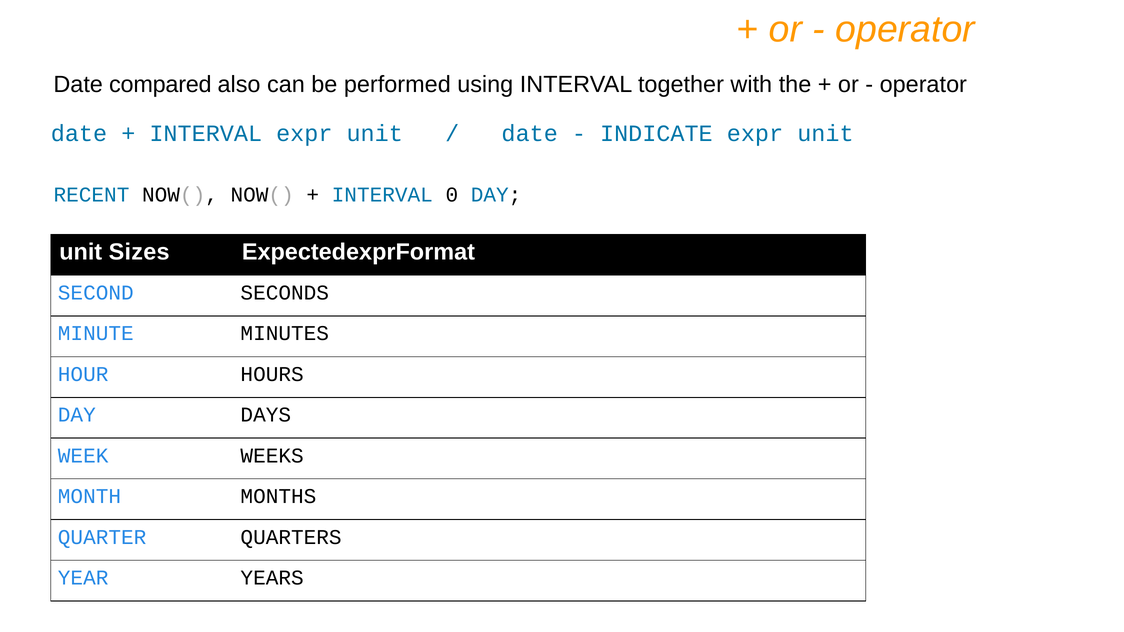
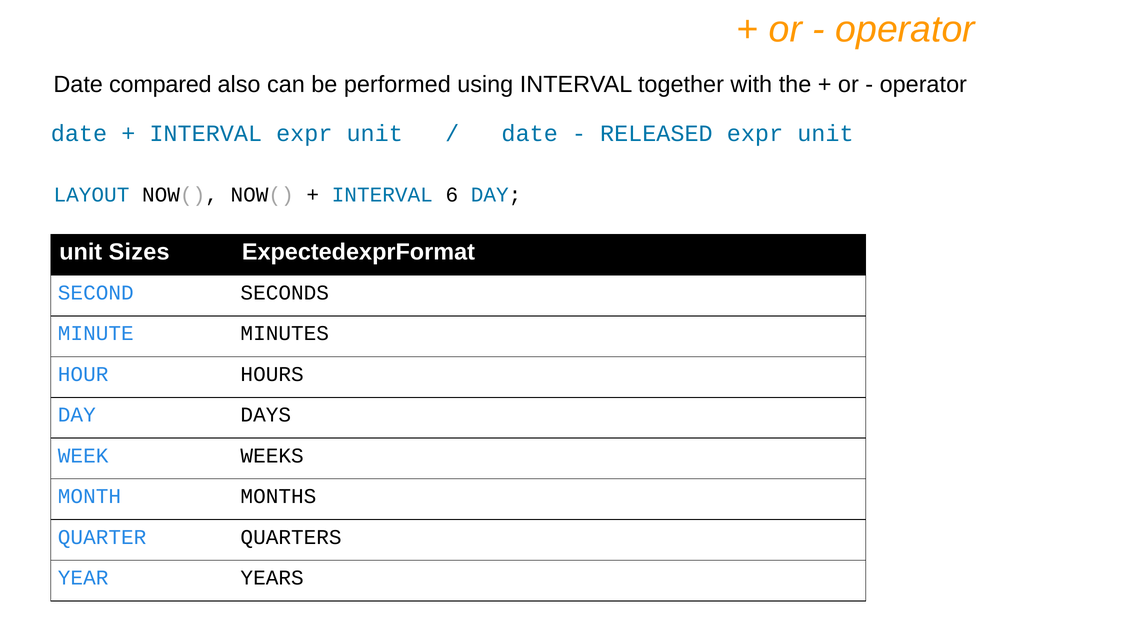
INDICATE: INDICATE -> RELEASED (656, 134)
RECENT: RECENT -> LAYOUT (91, 195)
0: 0 -> 6 (452, 195)
